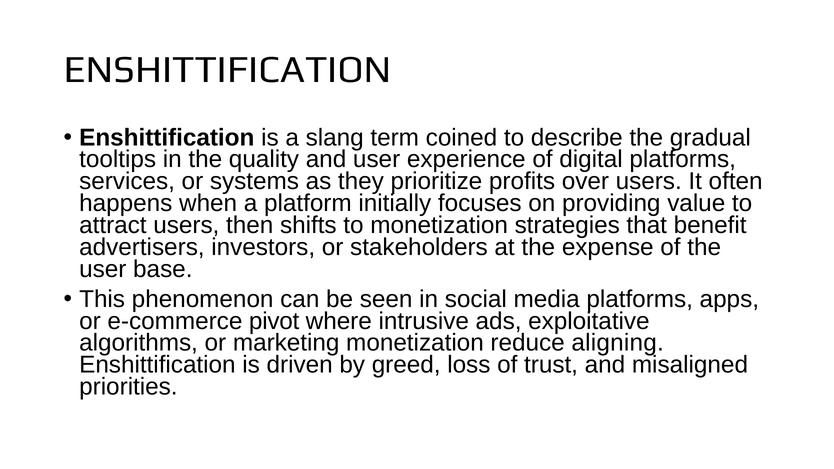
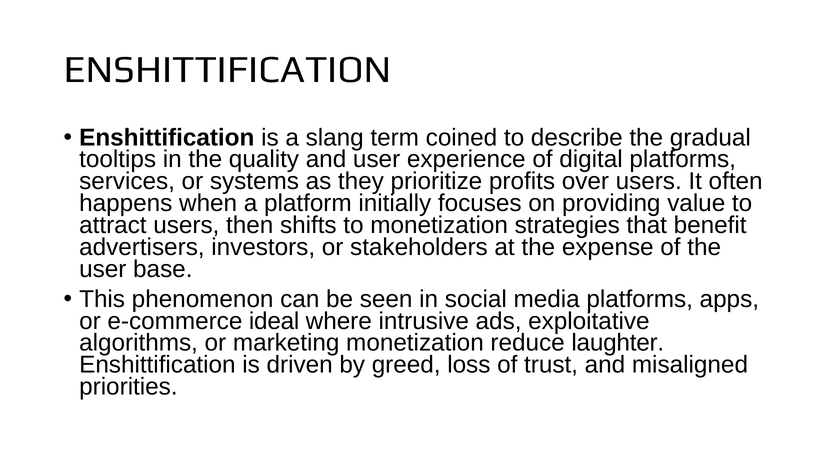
pivot: pivot -> ideal (274, 321)
aligning: aligning -> laughter (618, 343)
